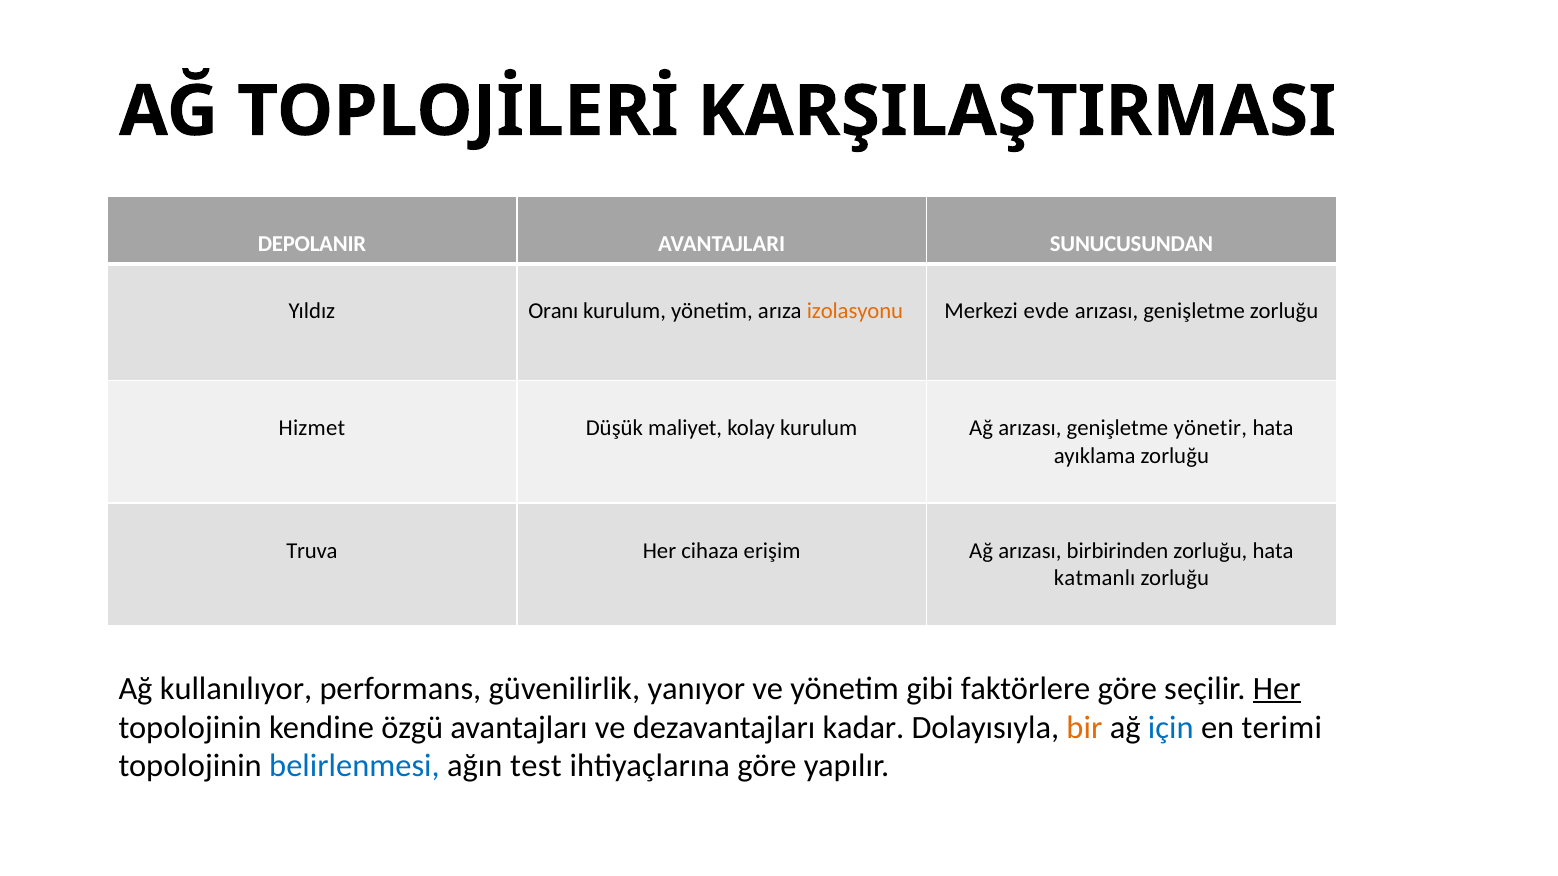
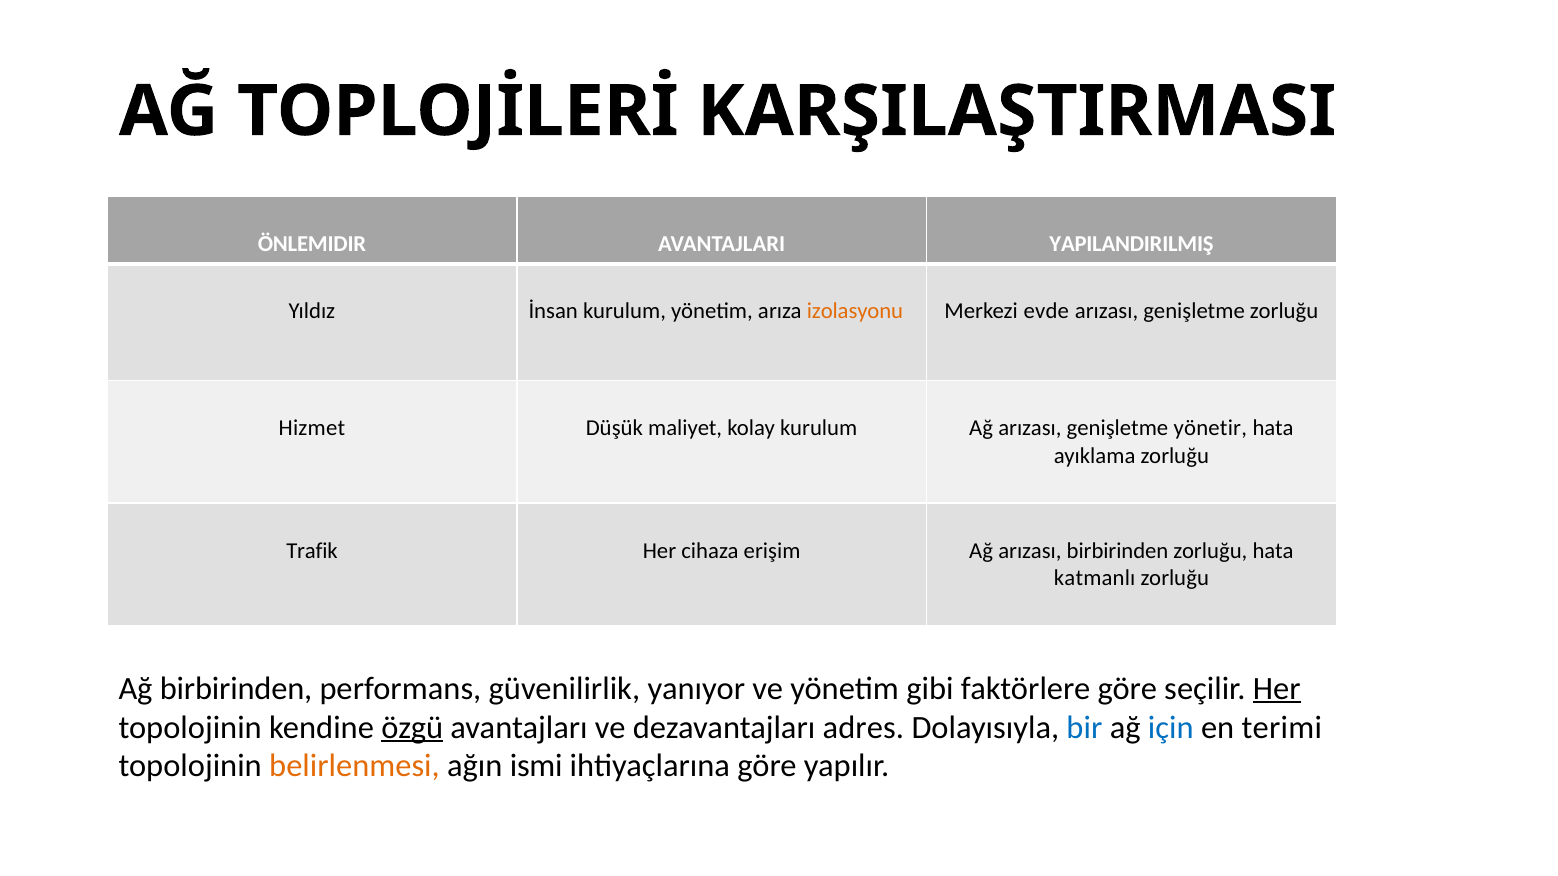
DEPOLANIR: DEPOLANIR -> ÖNLEMIDIR (312, 244)
SUNUCUSUNDAN: SUNUCUSUNDAN -> YAPILANDIRILMIŞ (1132, 244)
Oranı: Oranı -> İnsan (553, 311)
Truva: Truva -> Trafik (312, 551)
Ağ kullanılıyor: kullanılıyor -> birbirinden (236, 689)
özgü underline: none -> present (412, 728)
kadar: kadar -> adres (863, 728)
bir colour: orange -> blue (1084, 728)
belirlenmesi colour: blue -> orange (355, 767)
test: test -> ismi (536, 767)
